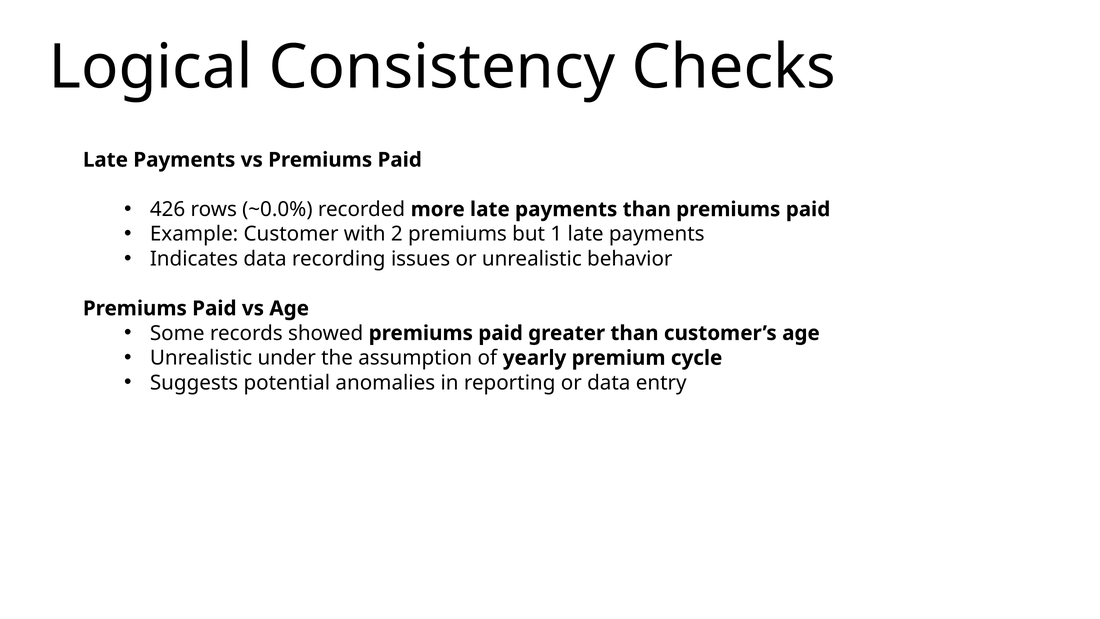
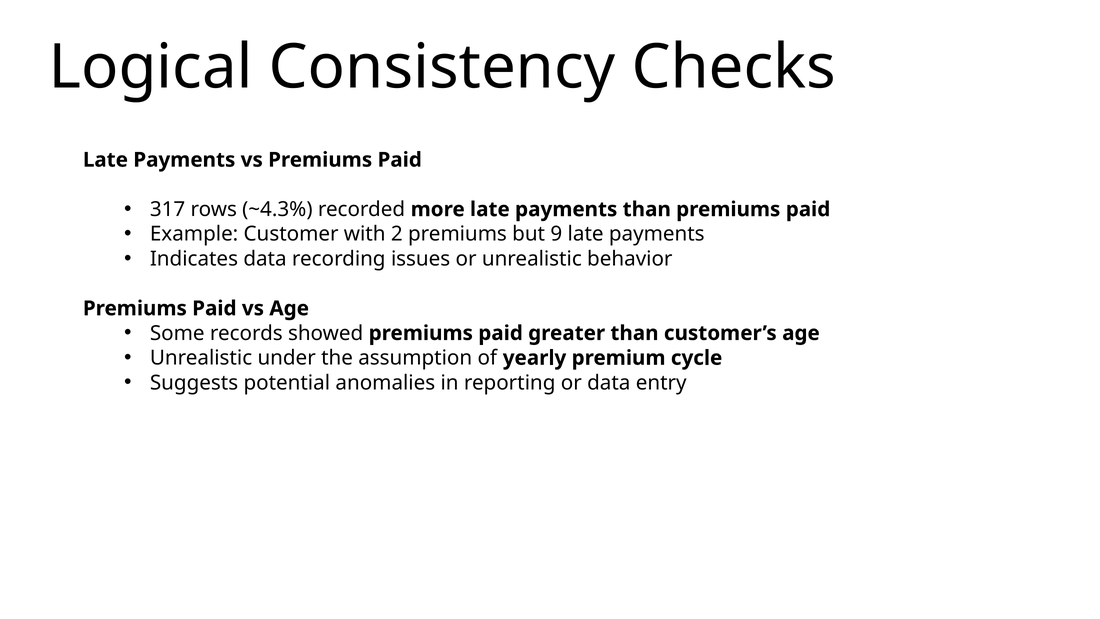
426: 426 -> 317 (168, 209)
~0.0%: ~0.0% -> ~4.3% (277, 209)
1: 1 -> 9 (556, 234)
